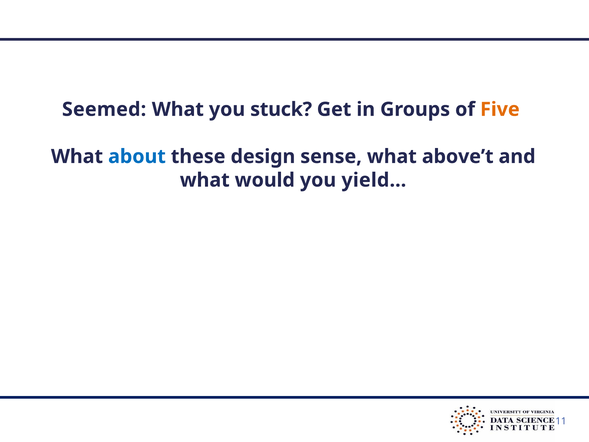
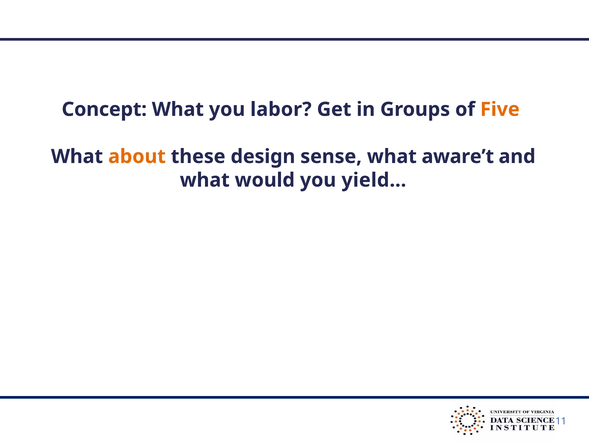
Seemed: Seemed -> Concept (104, 109)
stuck: stuck -> labor (281, 109)
about colour: blue -> orange (137, 156)
above’t: above’t -> aware’t (458, 156)
